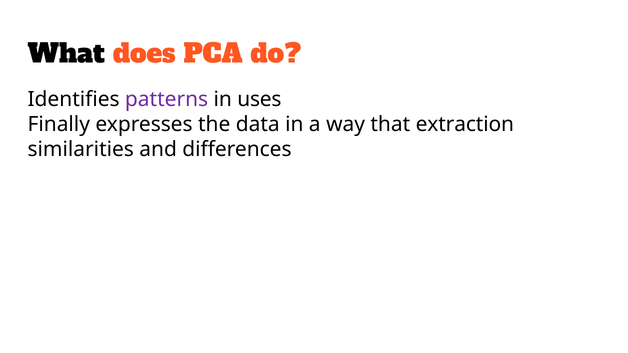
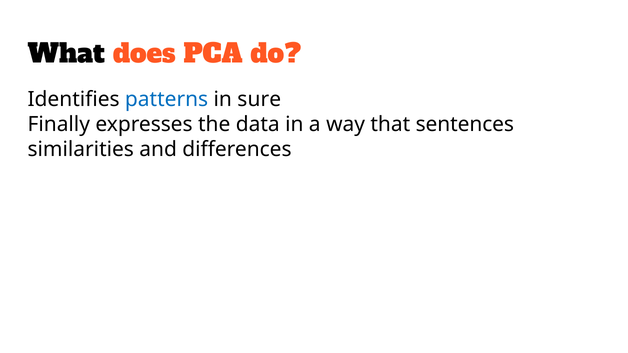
patterns colour: purple -> blue (167, 99)
uses: uses -> sure (259, 99)
extraction: extraction -> sentences (465, 125)
